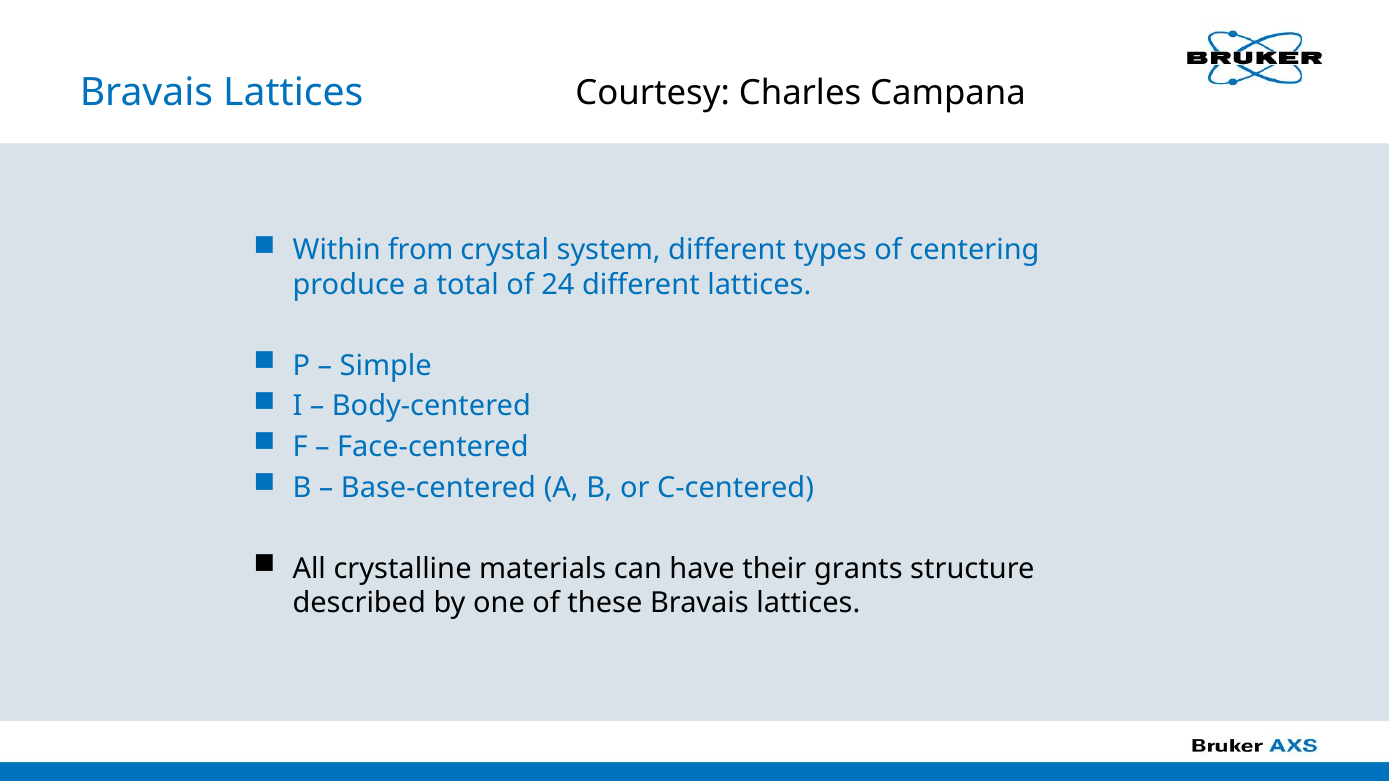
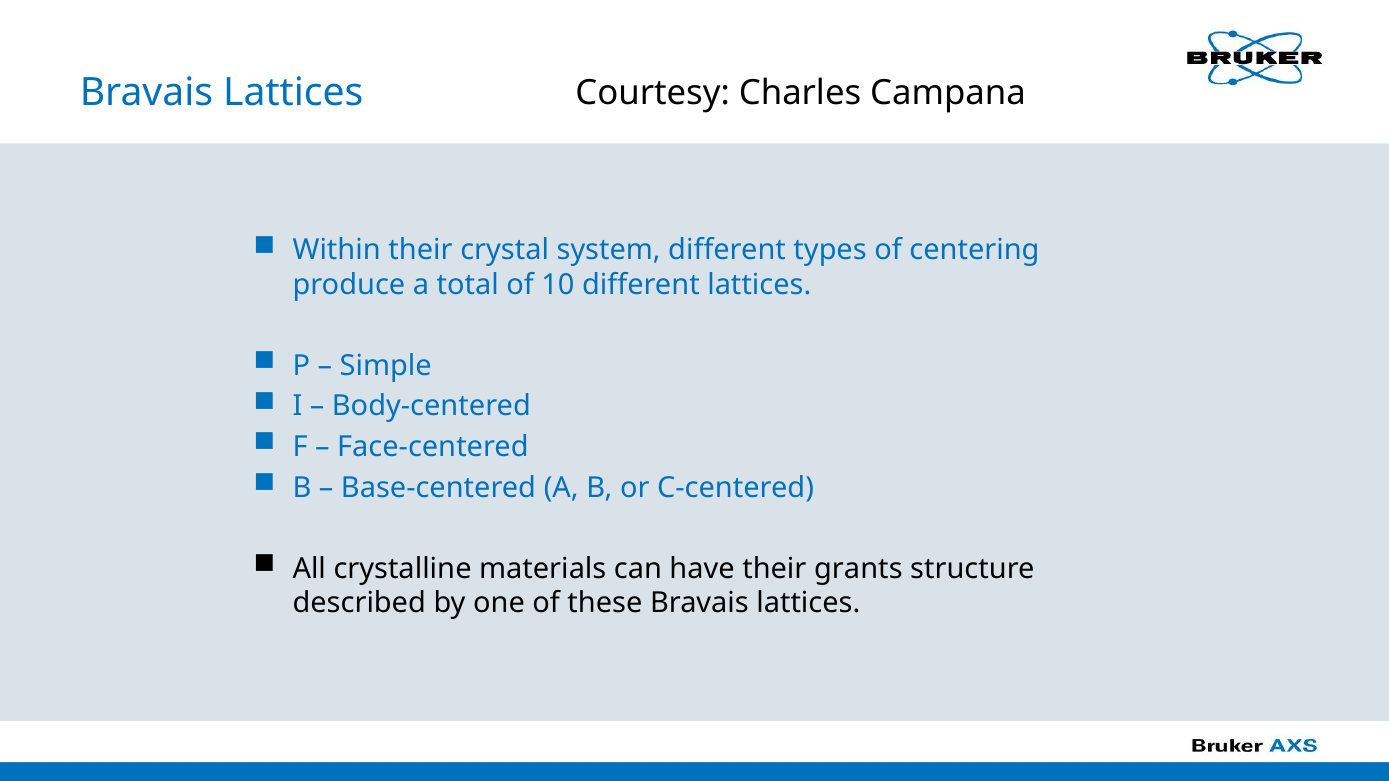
Within from: from -> their (420, 250)
24: 24 -> 10 (558, 285)
